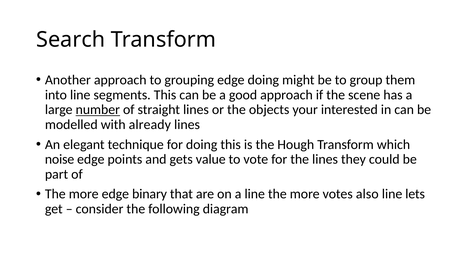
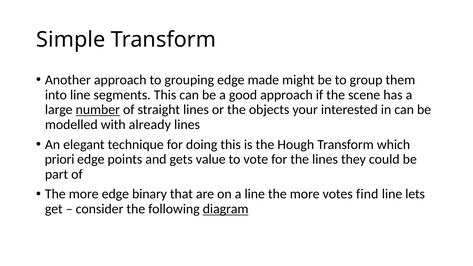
Search: Search -> Simple (71, 40)
edge doing: doing -> made (263, 80)
noise: noise -> priori (60, 159)
also: also -> find (367, 194)
diagram underline: none -> present (226, 209)
